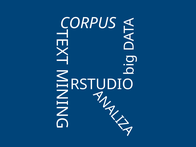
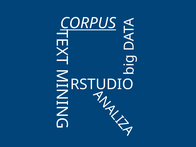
CORPUS underline: none -> present (88, 23)
